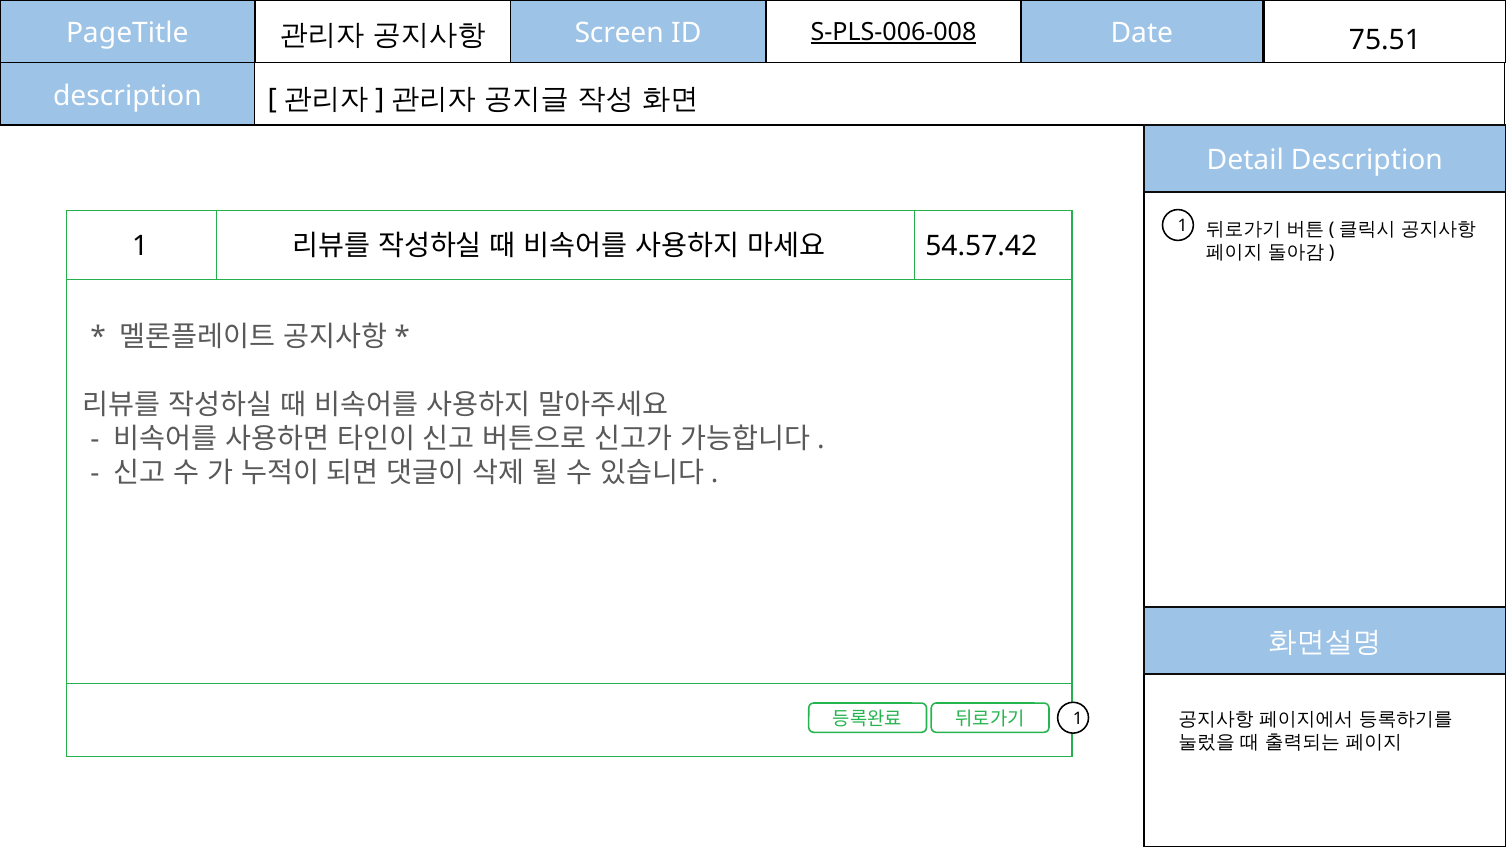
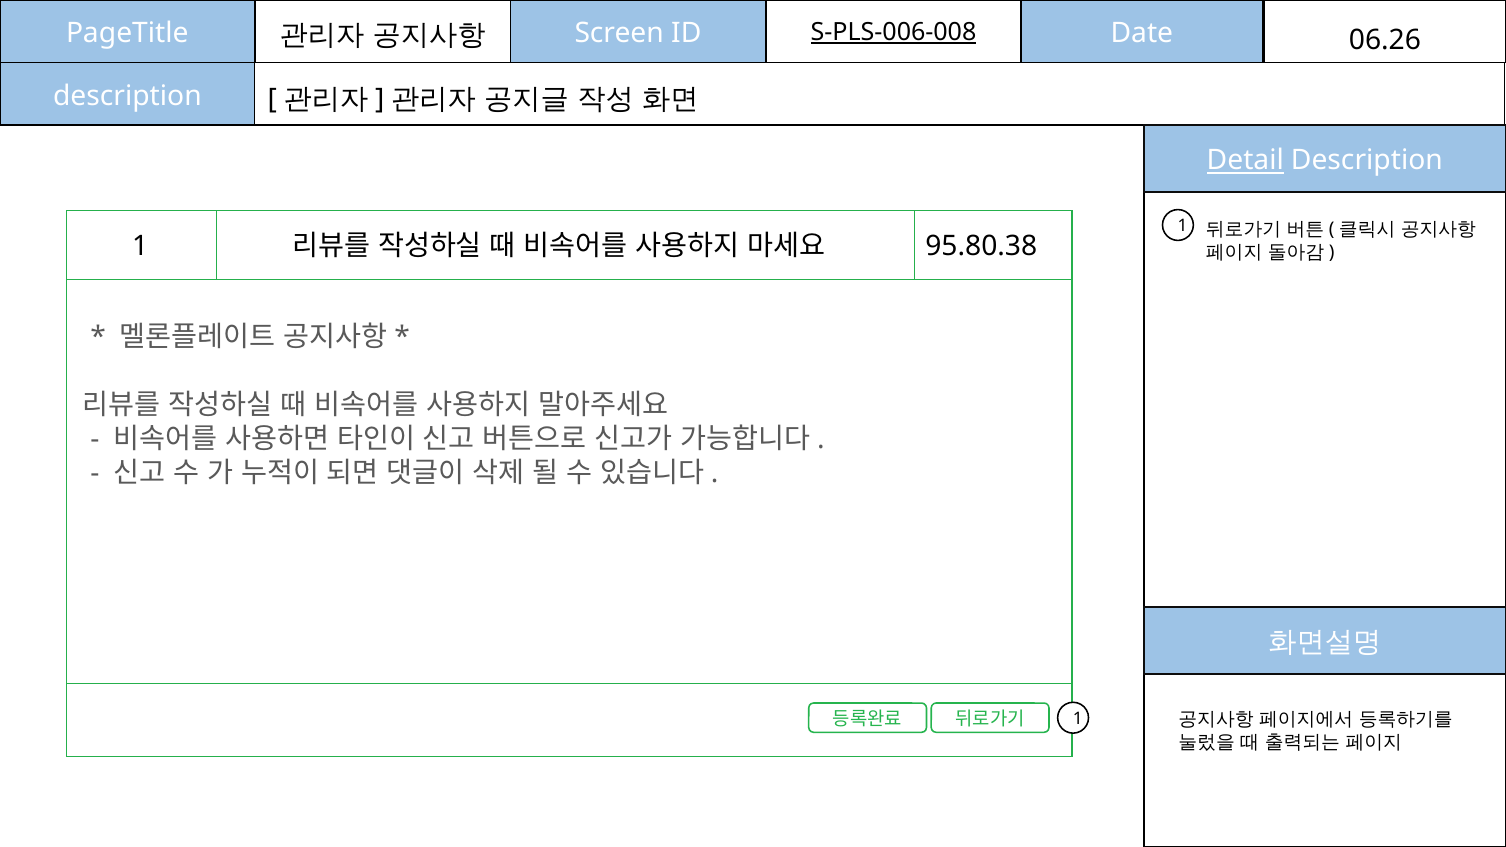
75.51: 75.51 -> 06.26 (1385, 40)
Detail underline: none -> present (1245, 161)
54.57.42: 54.57.42 -> 95.80.38 (981, 246)
